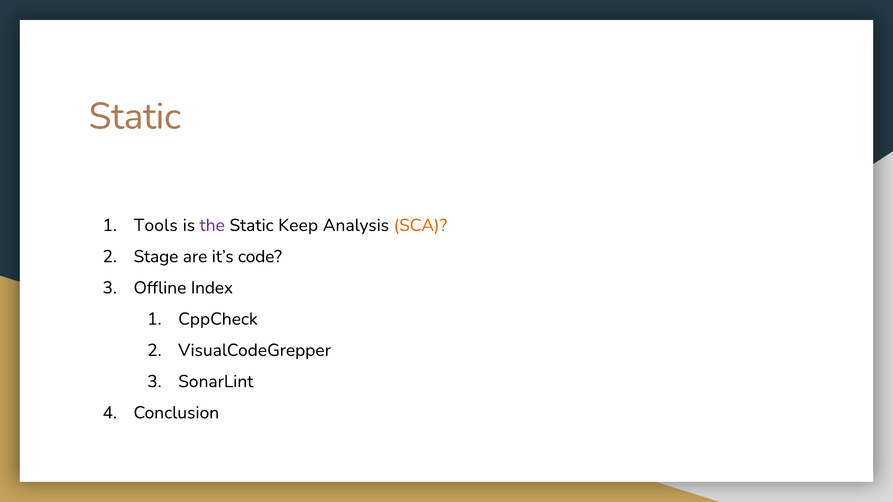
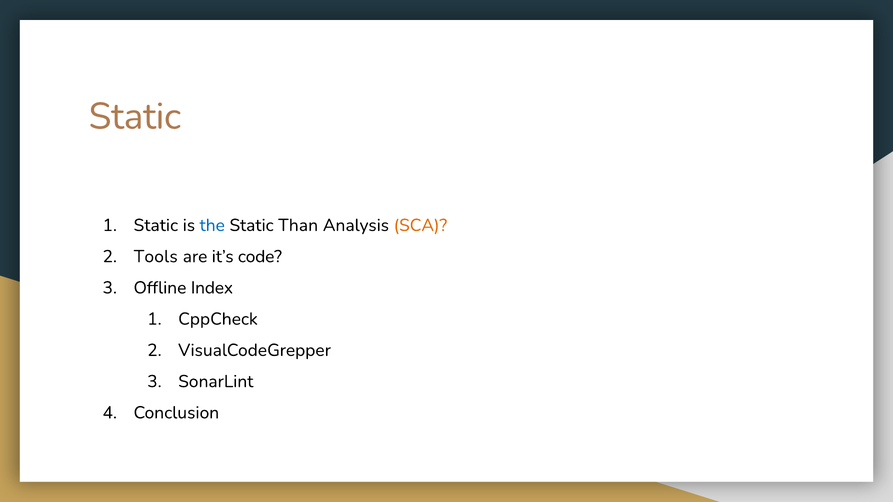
Tools: Tools -> Static (156, 225)
the colour: purple -> blue (212, 225)
Keep: Keep -> Than (298, 225)
Stage: Stage -> Tools (156, 257)
